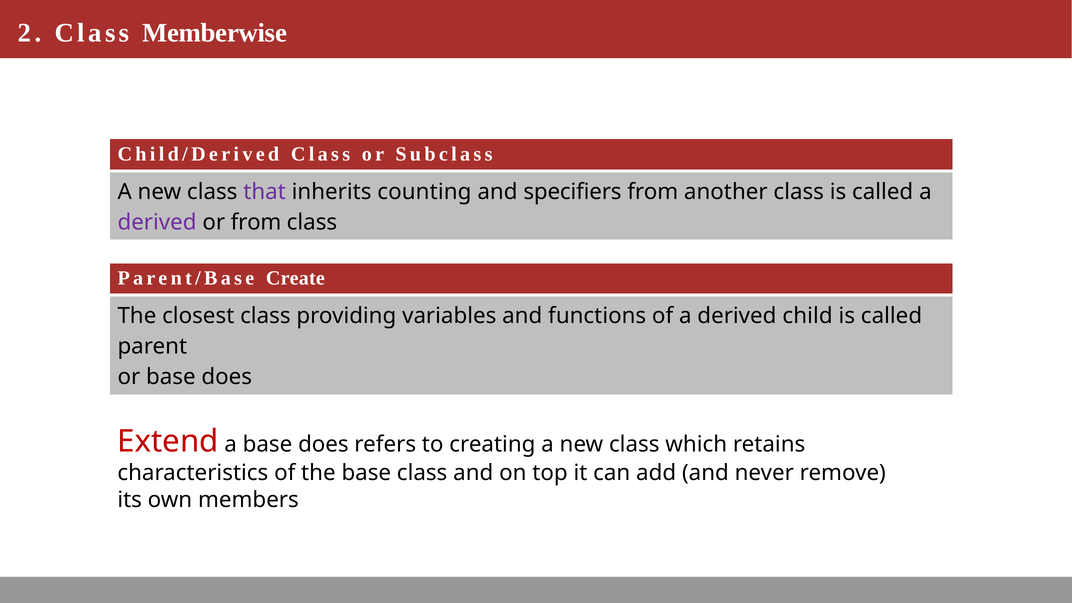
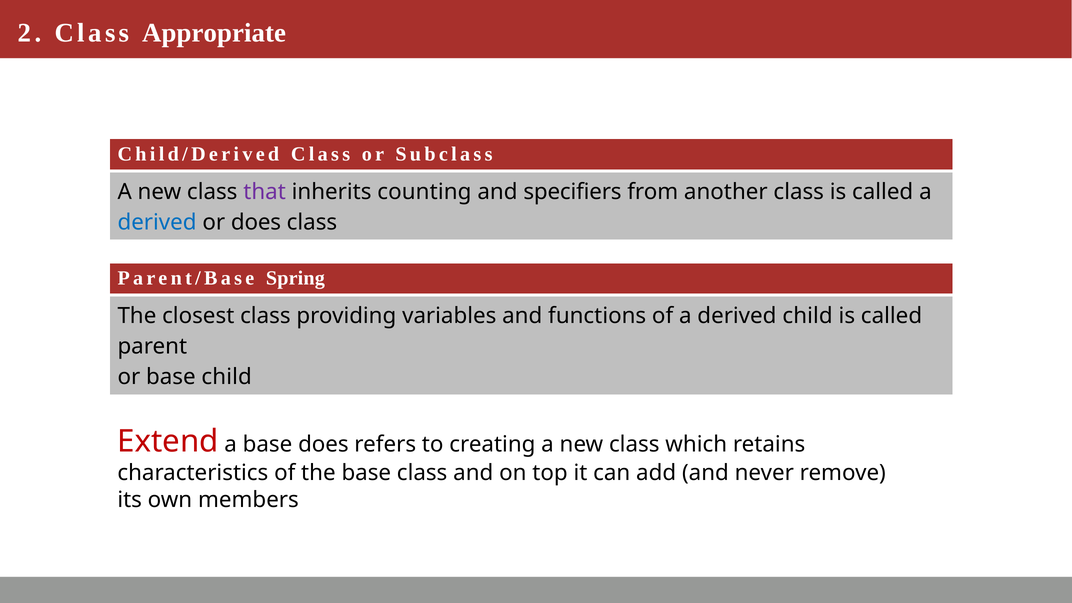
Memberwise: Memberwise -> Appropriate (214, 33)
derived colour: purple -> blue (157, 222)
or from: from -> does (256, 222)
Create: Create -> Spring (295, 278)
or base does: does -> child (227, 377)
